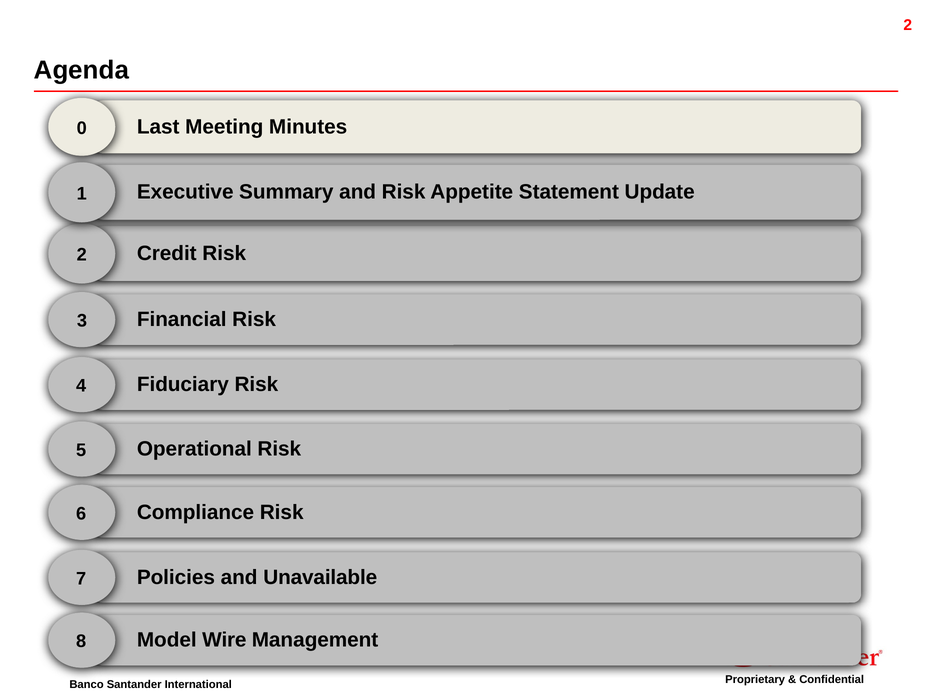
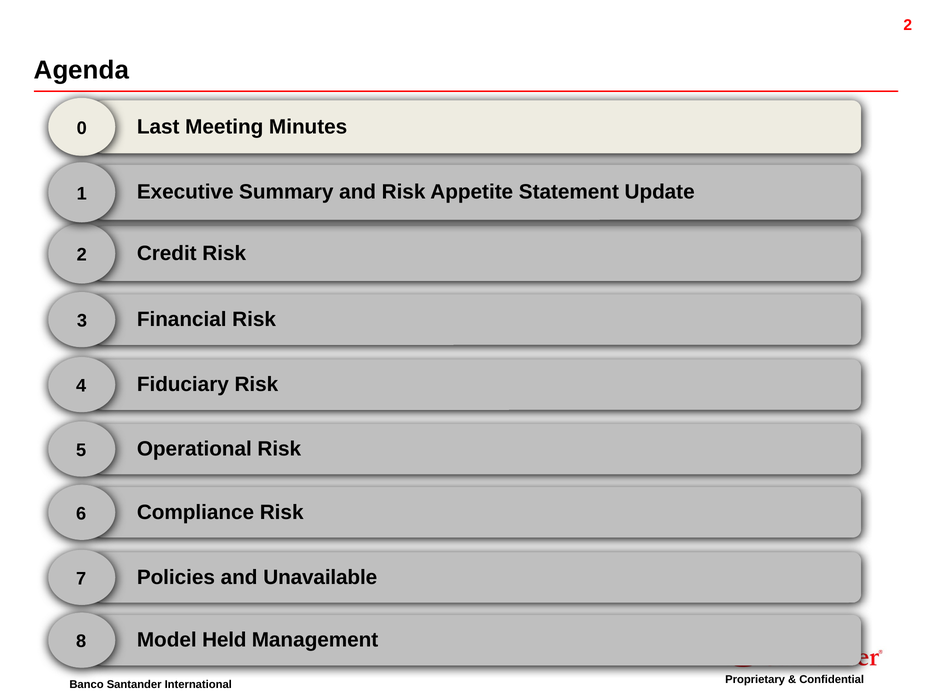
Wire: Wire -> Held (224, 641)
